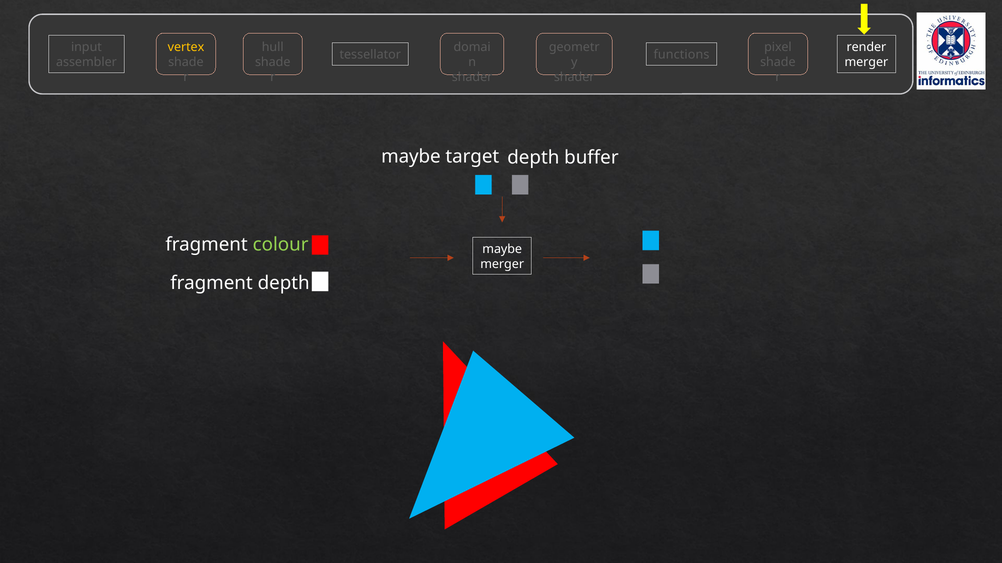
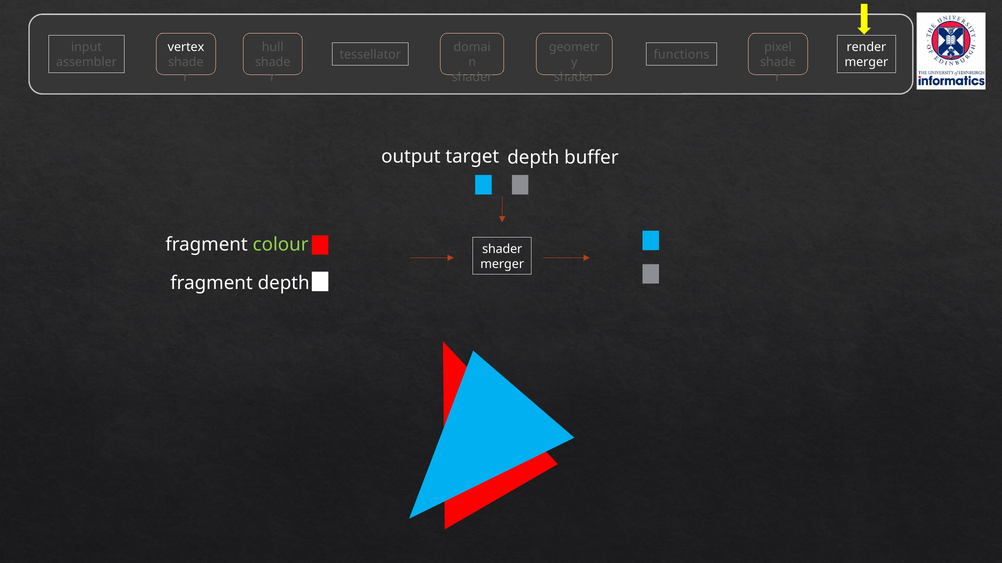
vertex colour: yellow -> white (186, 47)
maybe: maybe -> output (411, 157)
maybe: maybe -> shader (502, 249)
